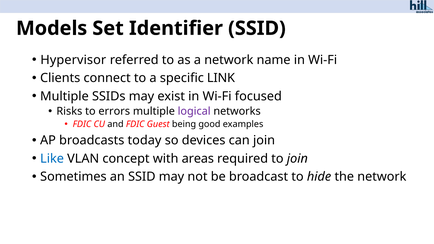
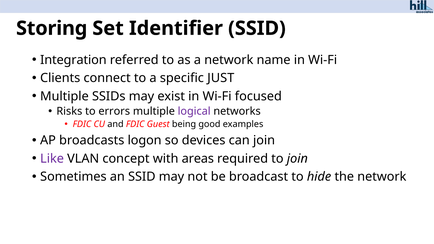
Models: Models -> Storing (52, 28)
Hypervisor: Hypervisor -> Integration (73, 60)
LINK: LINK -> JUST (221, 78)
today: today -> logon (145, 140)
Like colour: blue -> purple (52, 159)
